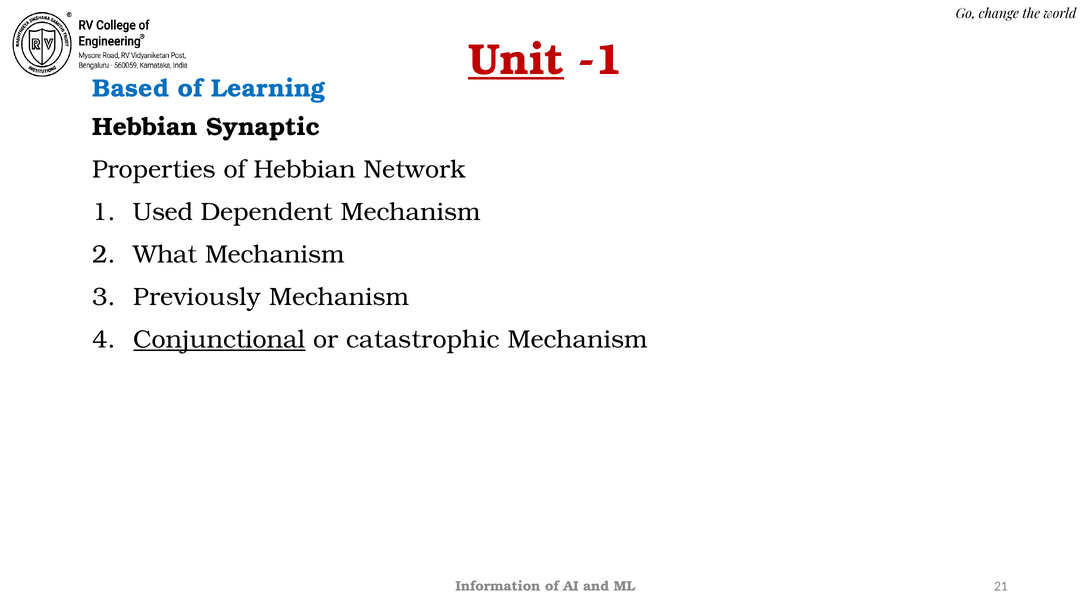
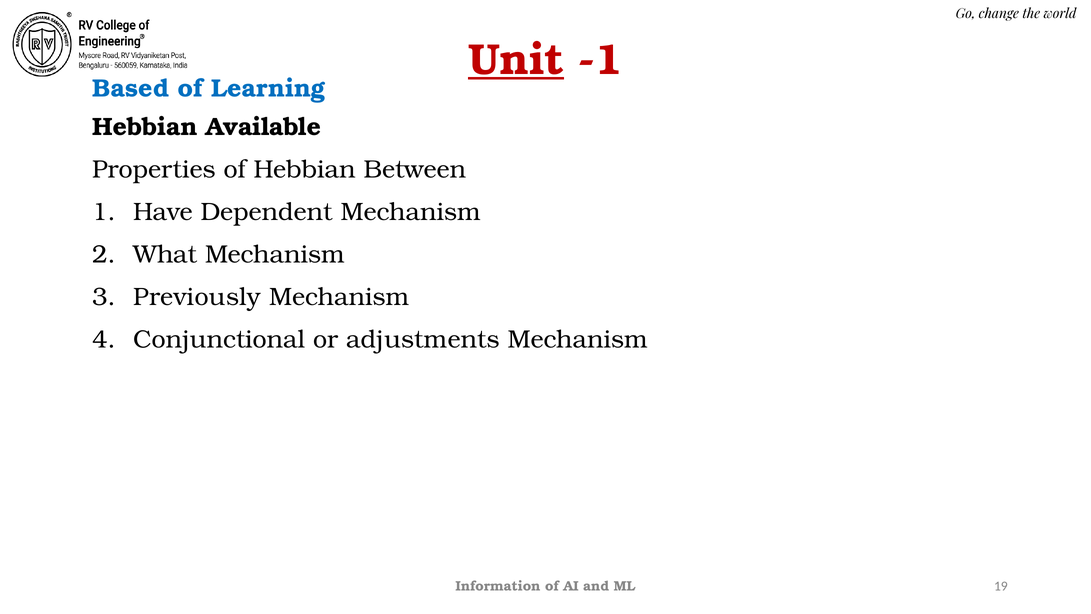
Synaptic: Synaptic -> Available (263, 127)
Network: Network -> Between (415, 169)
Used: Used -> Have (163, 212)
Conjunctional underline: present -> none (219, 339)
catastrophic: catastrophic -> adjustments (423, 339)
21: 21 -> 19 (1001, 586)
